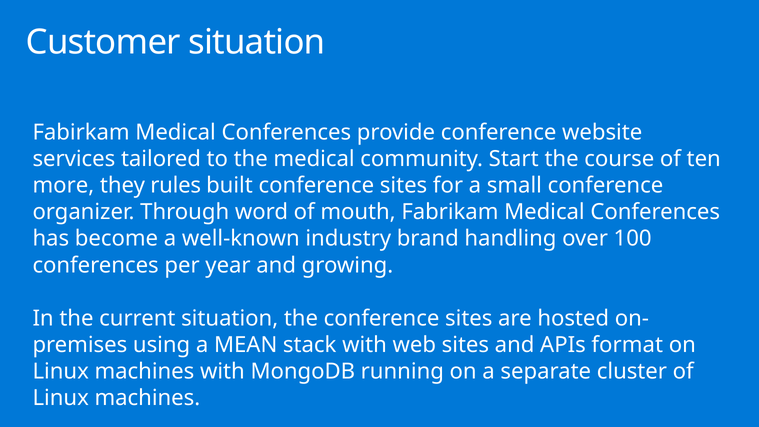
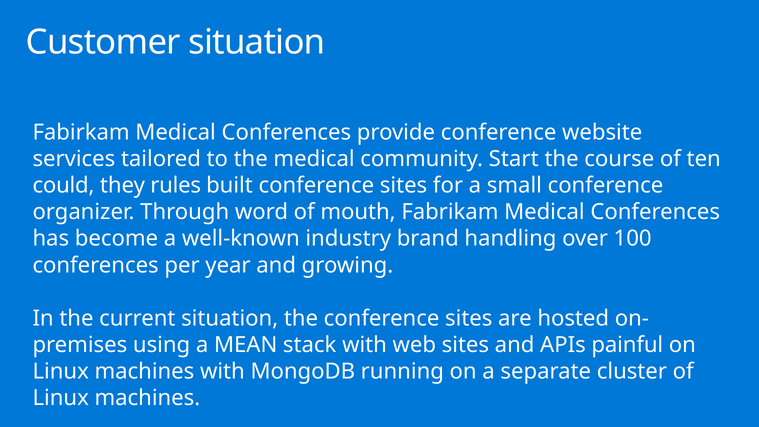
more: more -> could (63, 185)
format: format -> painful (627, 345)
